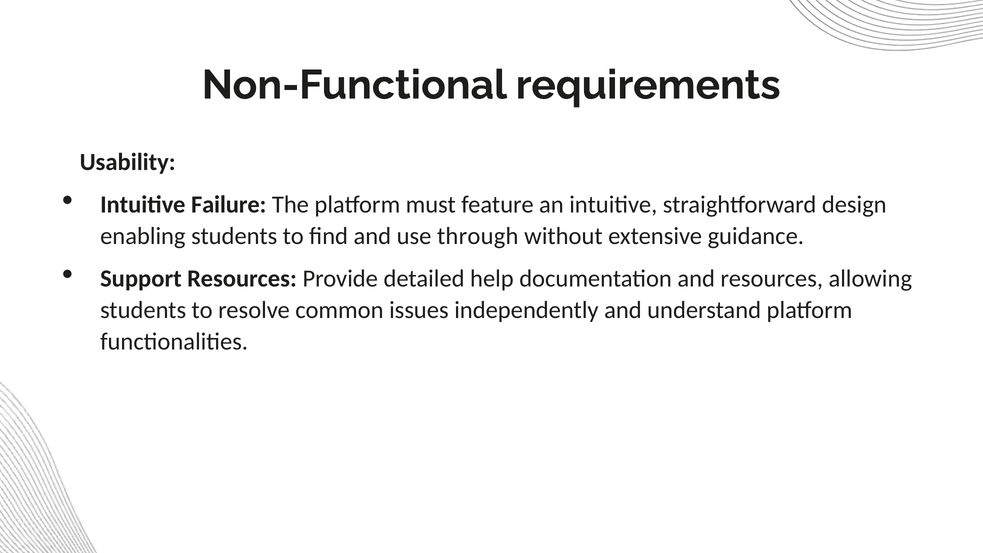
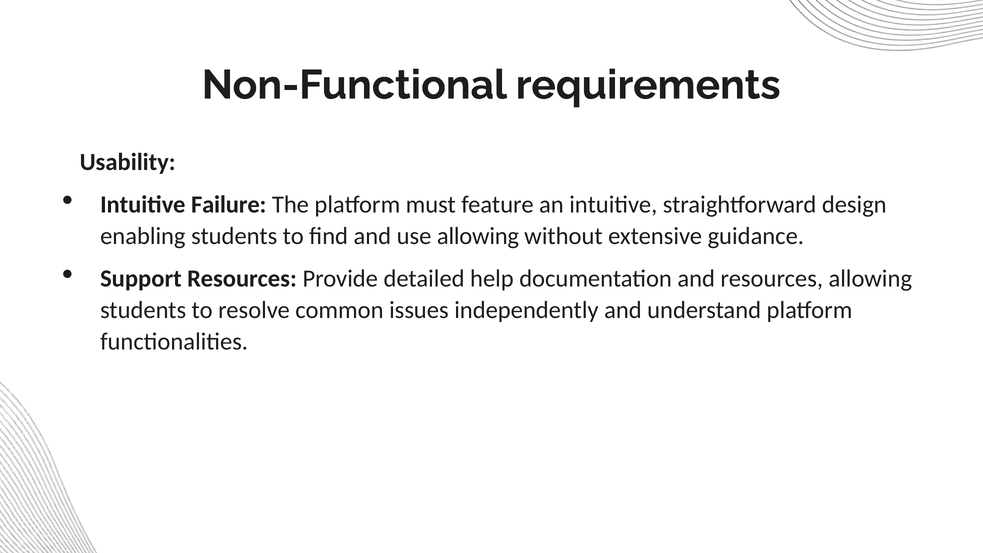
use through: through -> allowing (478, 236)
